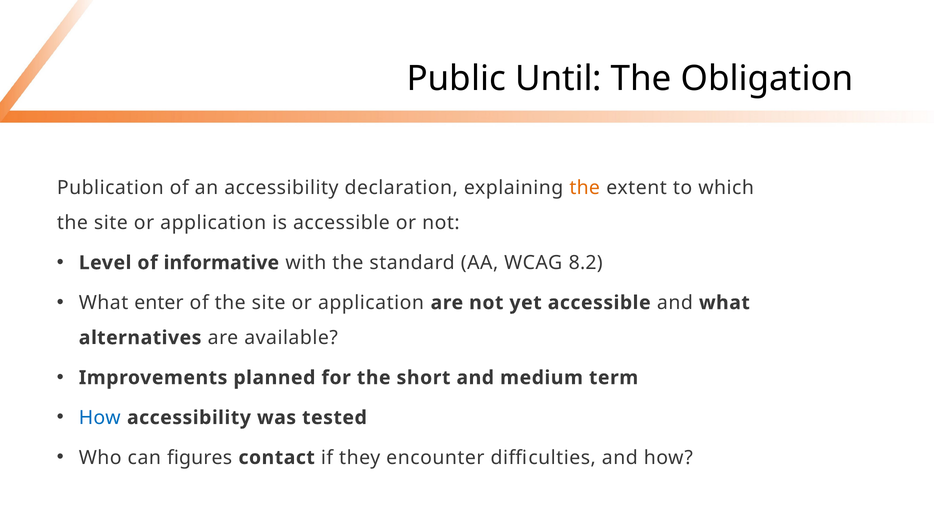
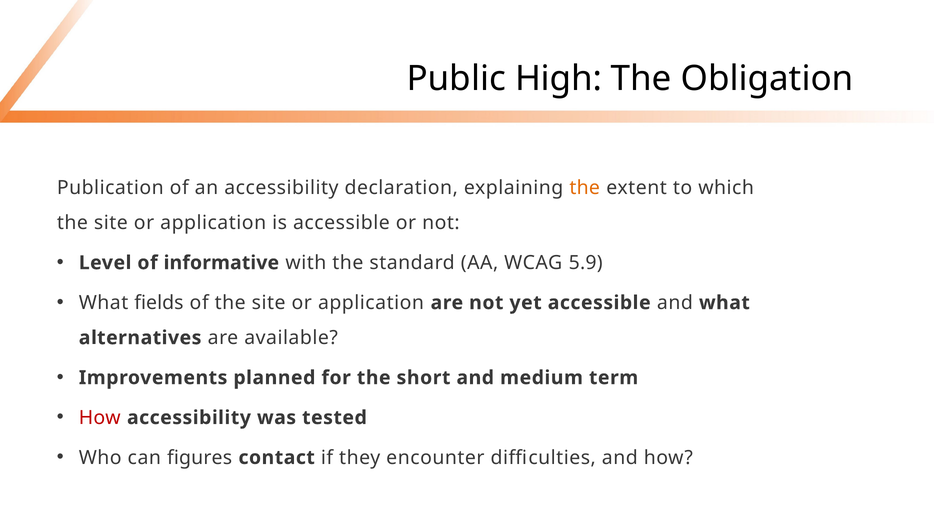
Until: Until -> High (558, 78)
8.2: 8.2 -> 5.9 (586, 262)
enter: enter -> fields (159, 302)
How colour: blue -> red (100, 417)
